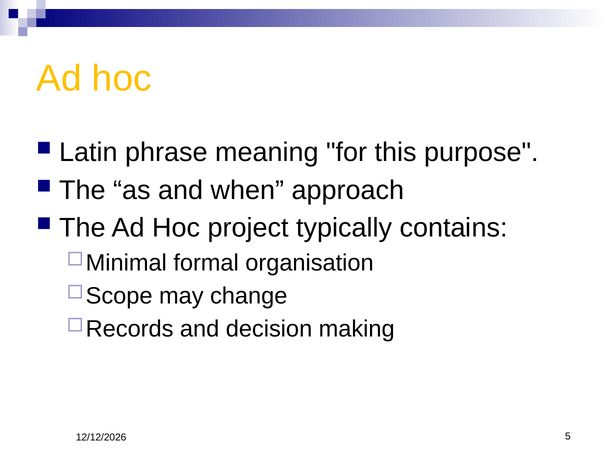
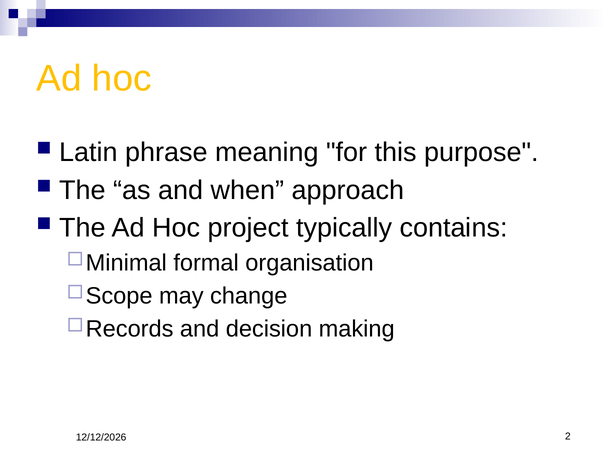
5: 5 -> 2 (568, 437)
